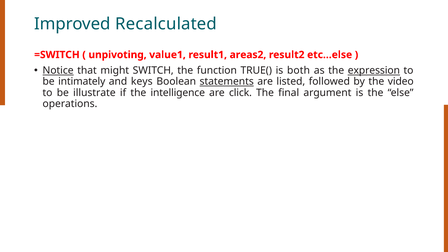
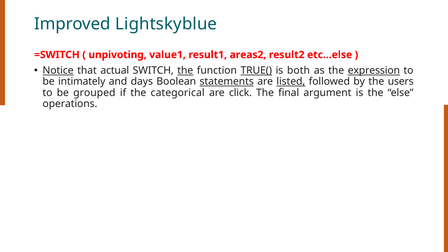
Recalculated: Recalculated -> Lightskyblue (166, 24)
might: might -> actual (115, 71)
the underline: none -> present (185, 71)
TRUE( underline: none -> present (256, 71)
keys: keys -> days (142, 82)
listed underline: none -> present (291, 82)
video: video -> users (401, 82)
illustrate: illustrate -> grouped (94, 93)
intelligence: intelligence -> categorical (178, 93)
